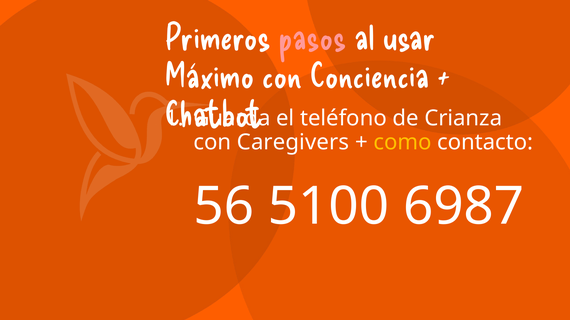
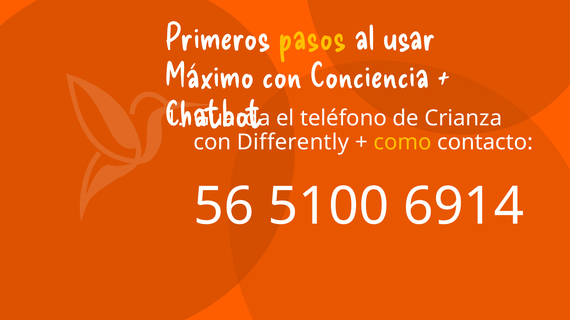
pasos colour: pink -> yellow (313, 38)
Caregivers: Caregivers -> Differently (293, 142)
6987: 6987 -> 6914 (464, 207)
